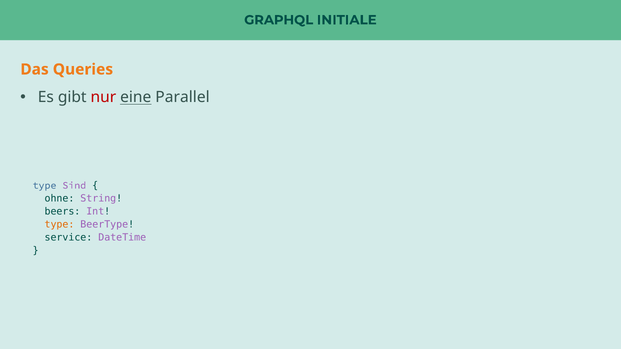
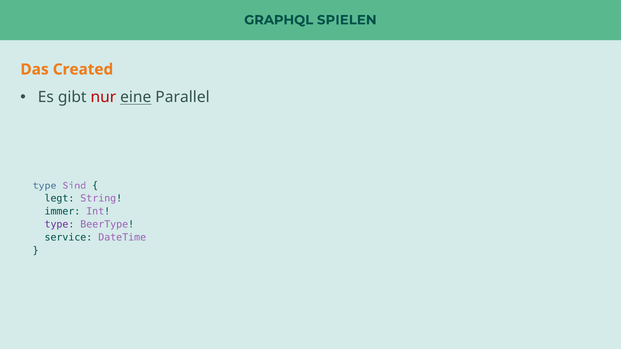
INITIALE: INITIALE -> SPIELEN (347, 20)
Queries: Queries -> Created (83, 69)
ohne: ohne -> legt (59, 199)
beers: beers -> immer (62, 212)
type colour: orange -> purple (59, 225)
